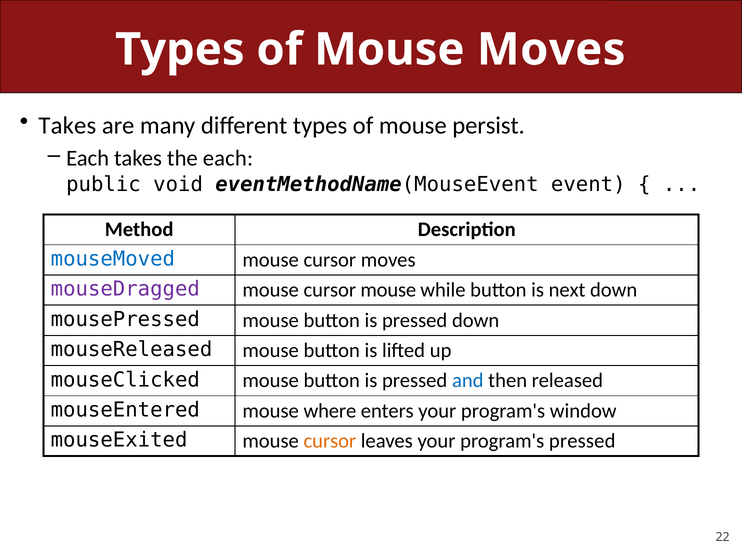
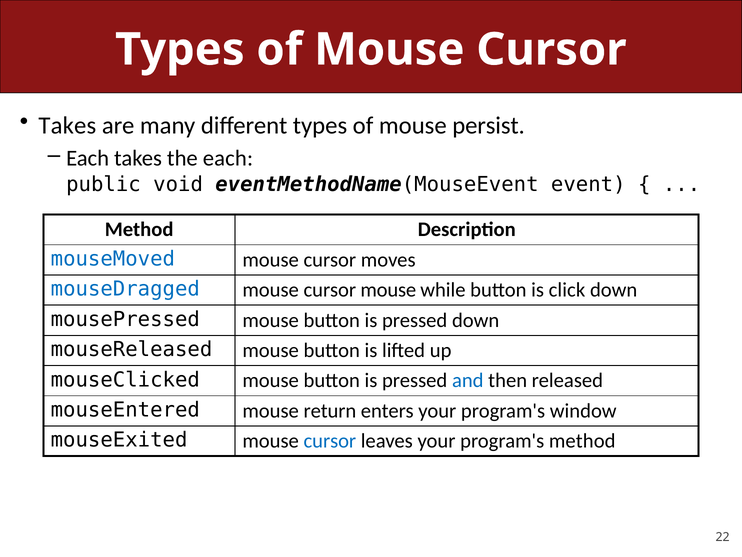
of Mouse Moves: Moves -> Cursor (551, 50)
mouseDragged colour: purple -> blue (125, 289)
next: next -> click (567, 290)
where: where -> return (330, 410)
cursor colour: orange -> blue (330, 441)
program's pressed: pressed -> method (582, 441)
